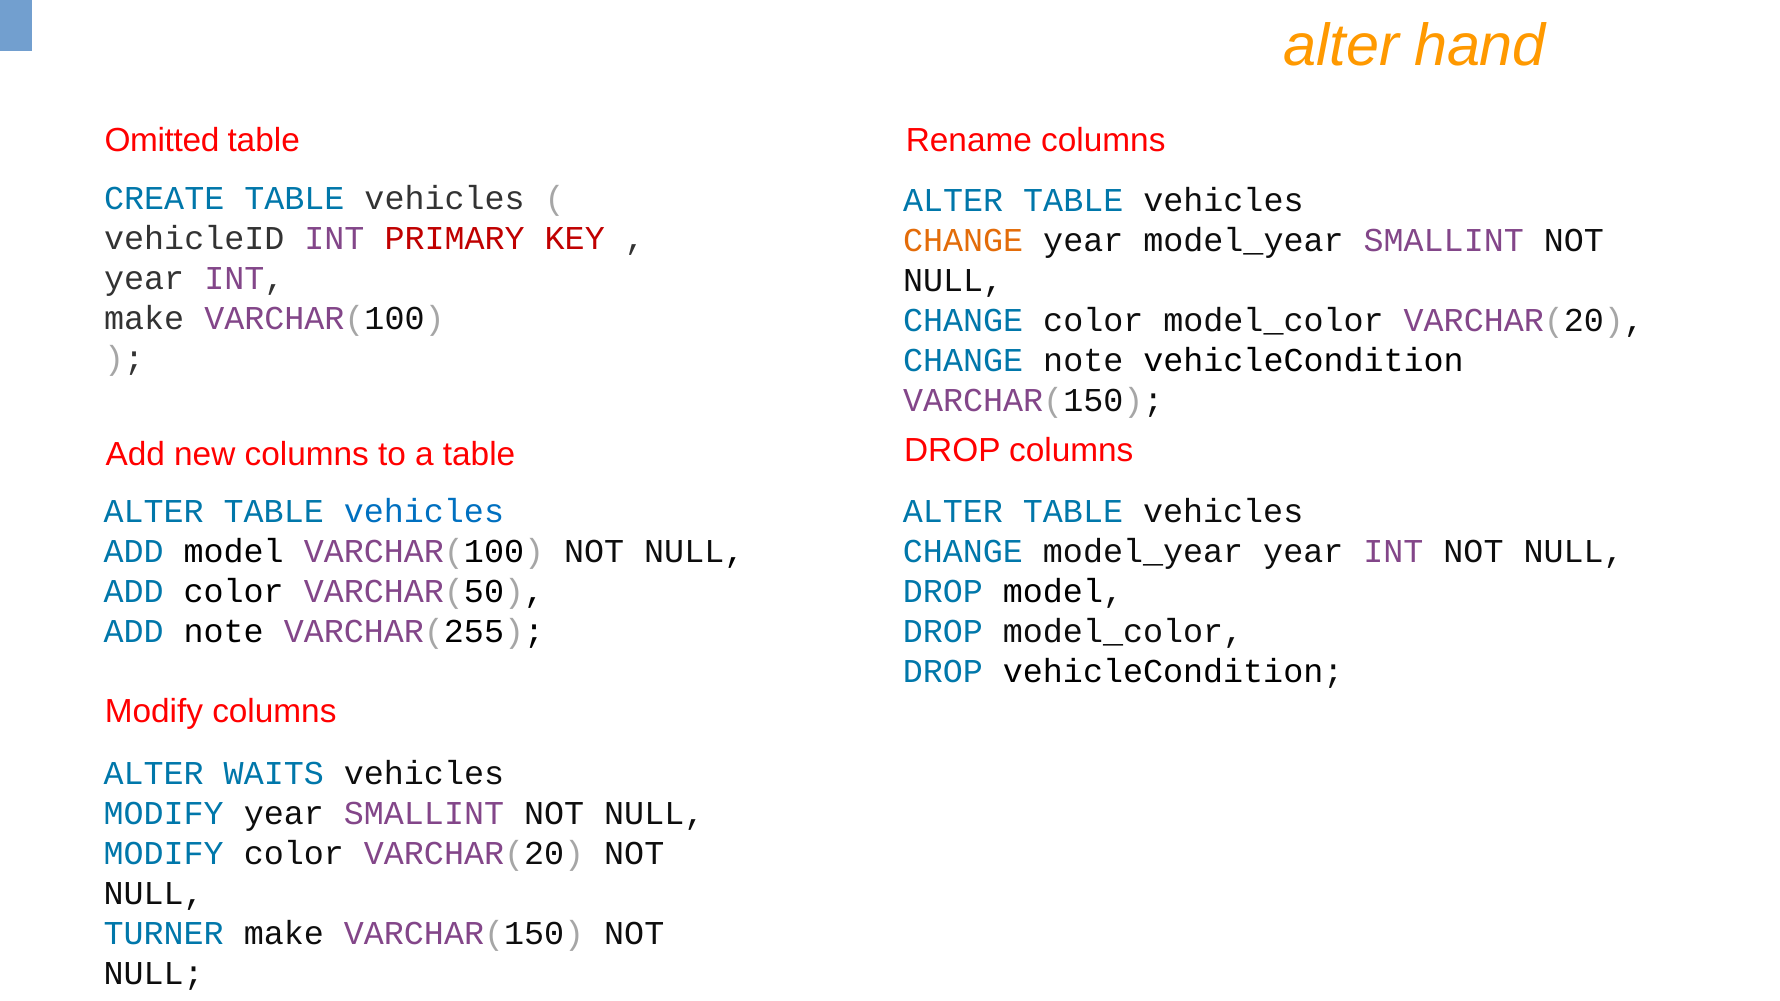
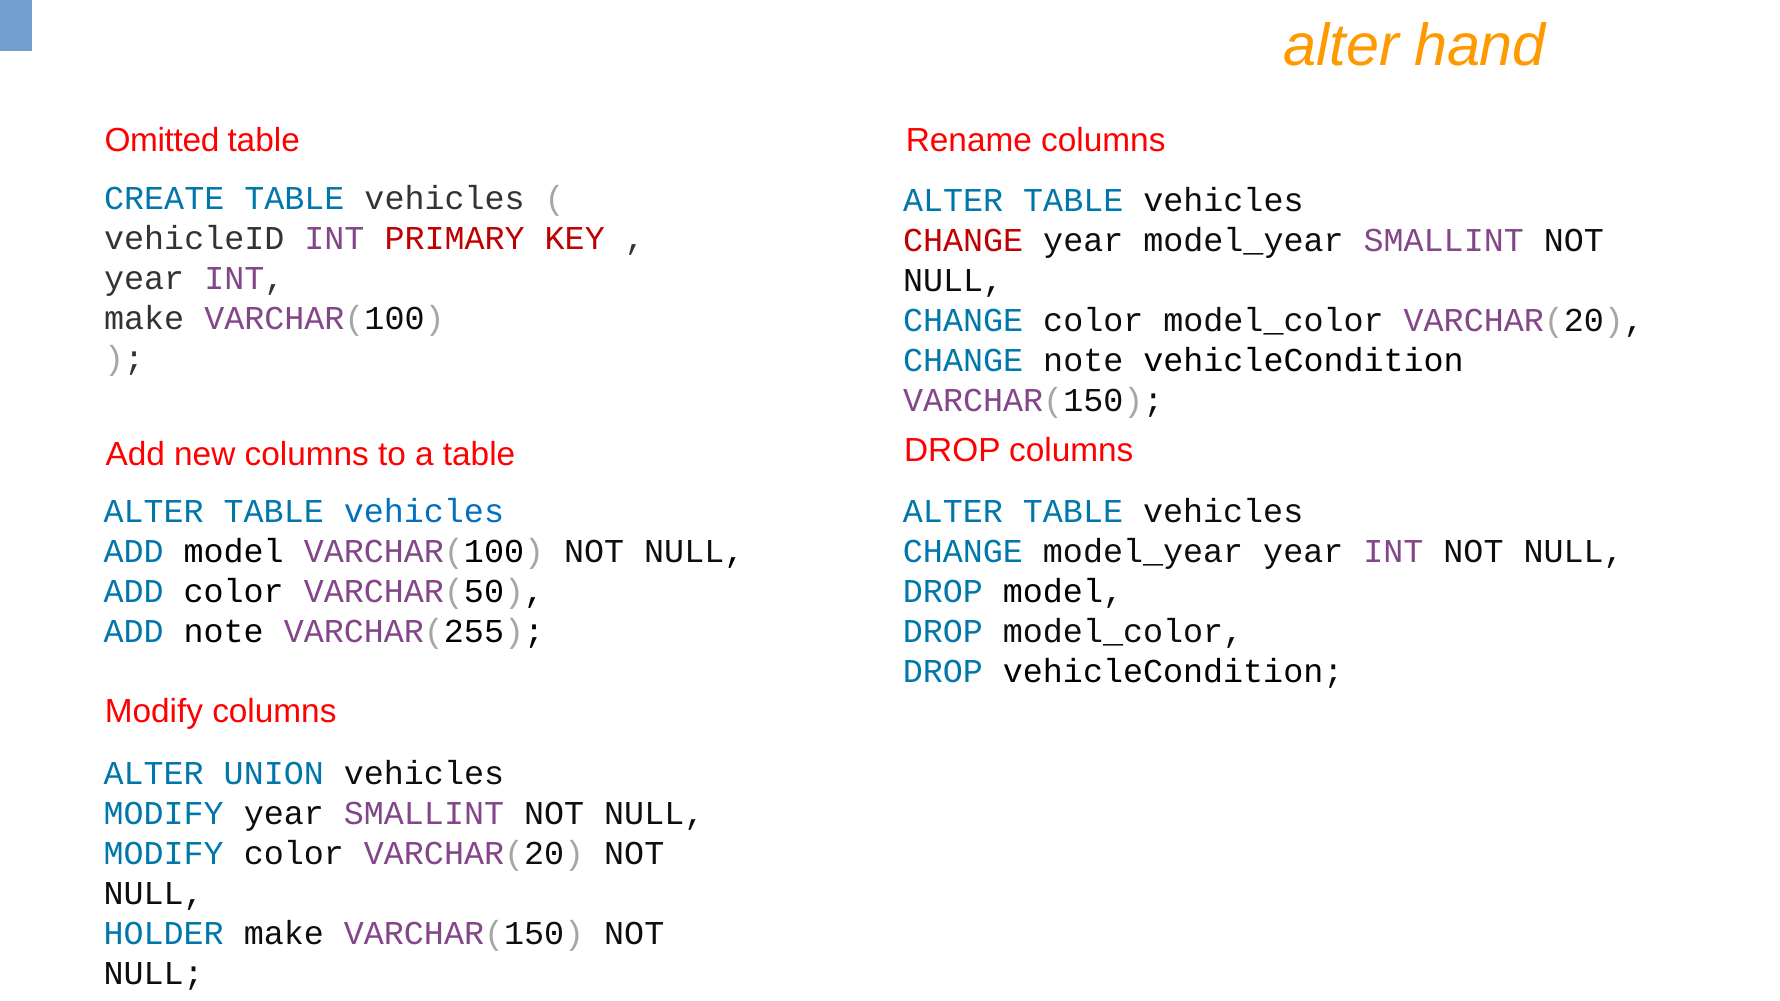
CHANGE colour: orange -> red (963, 240)
WAITS: WAITS -> UNION (274, 773)
TURNER: TURNER -> HOLDER (164, 933)
